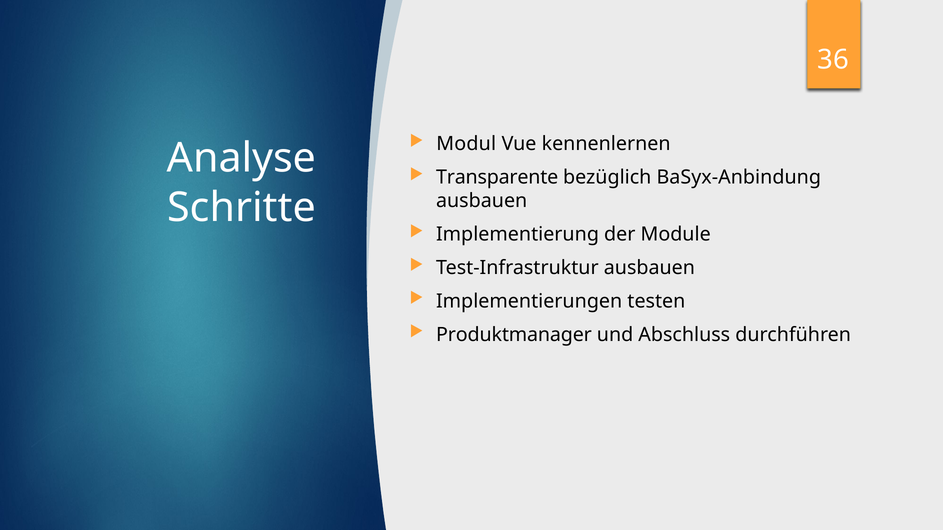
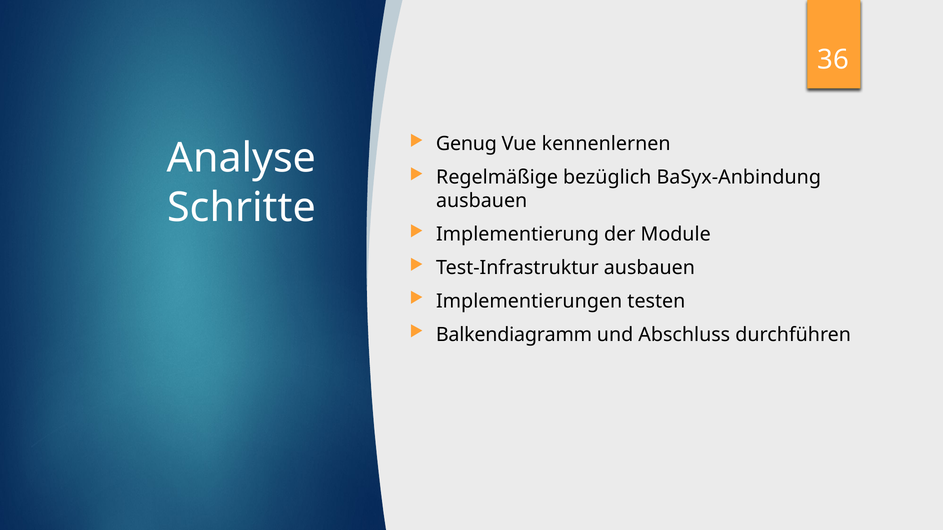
Modul: Modul -> Genug (466, 144)
Transparente: Transparente -> Regelmäßige (497, 177)
Produktmanager: Produktmanager -> Balkendiagramm (514, 335)
